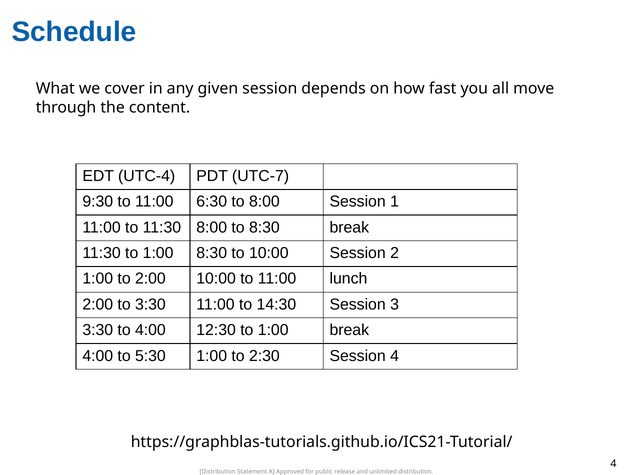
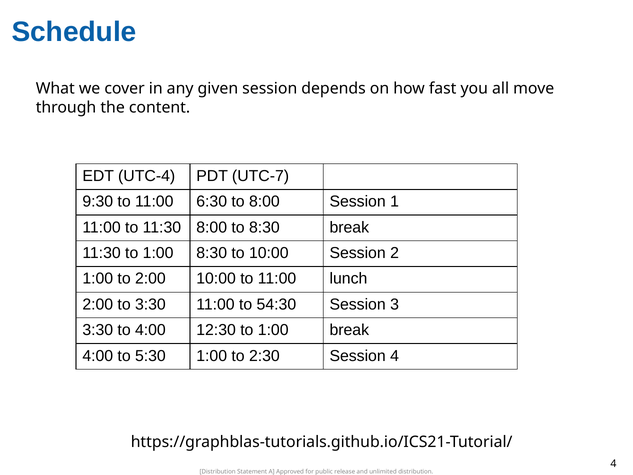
14:30: 14:30 -> 54:30 (276, 304)
